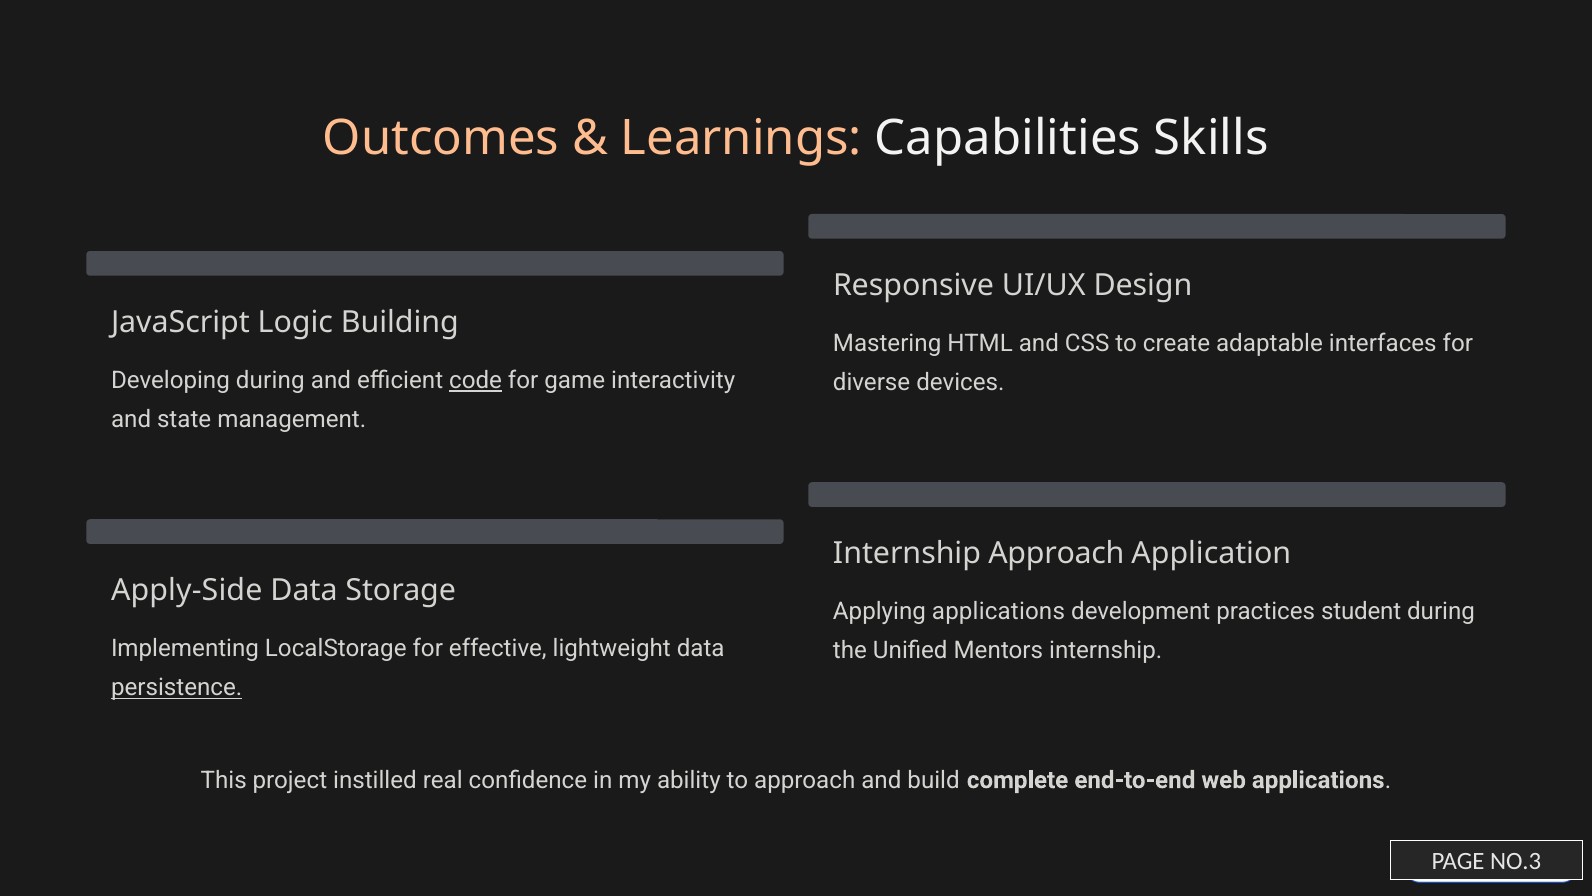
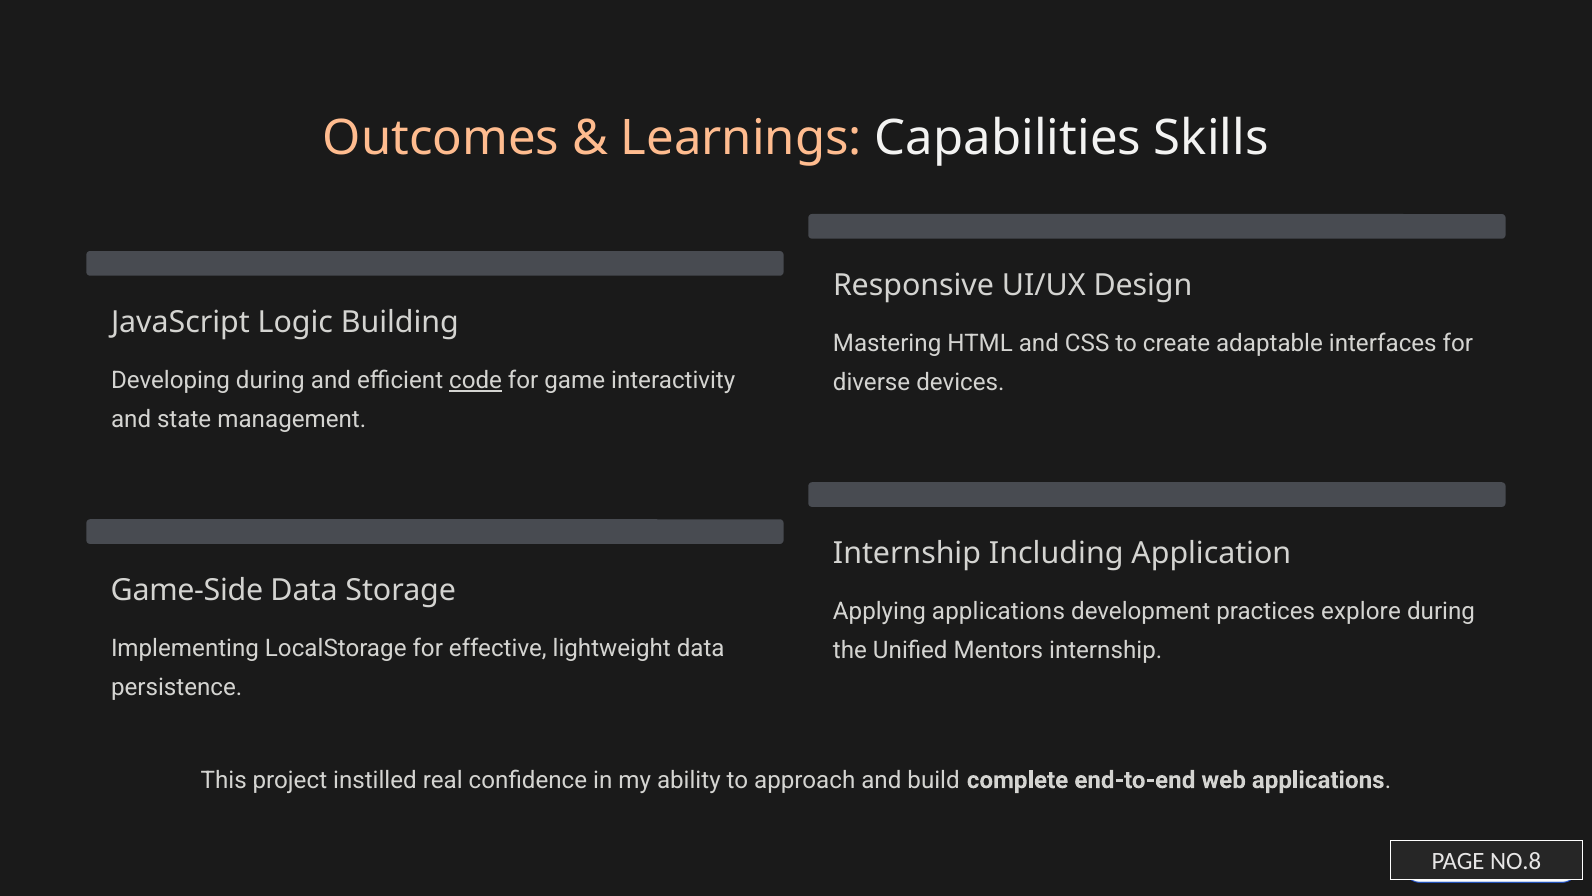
Internship Approach: Approach -> Including (1056, 553)
Apply-Side: Apply-Side -> Game-Side (187, 590)
student: student -> explore (1361, 611)
persistence underline: present -> none (177, 688)
NO.3: NO.3 -> NO.8 (1516, 861)
